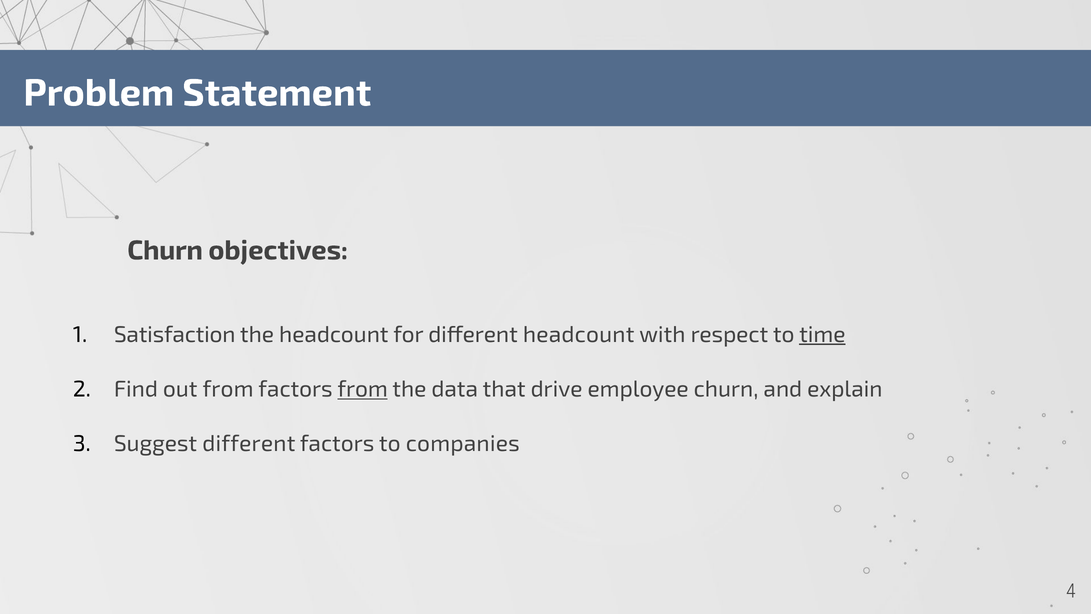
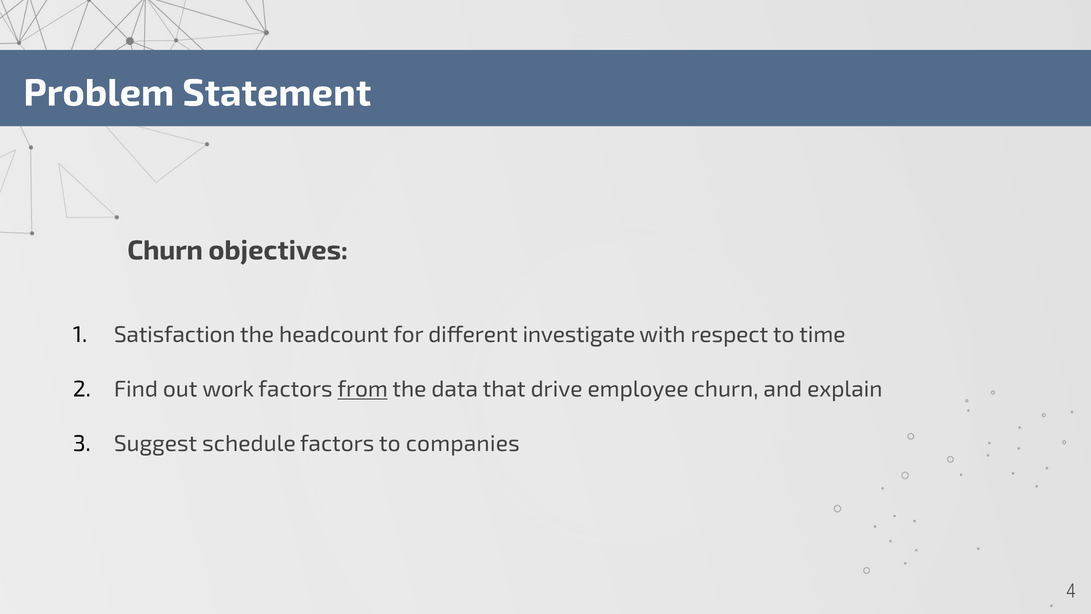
different headcount: headcount -> investigate (579, 334)
time underline: present -> none (822, 334)
out from: from -> work (228, 389)
Suggest different: different -> schedule (249, 444)
